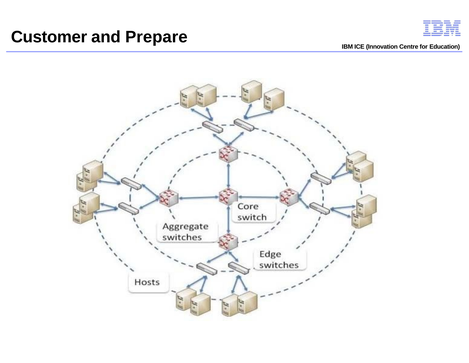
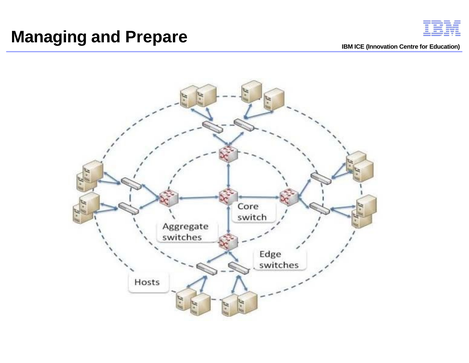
Customer: Customer -> Managing (49, 37)
